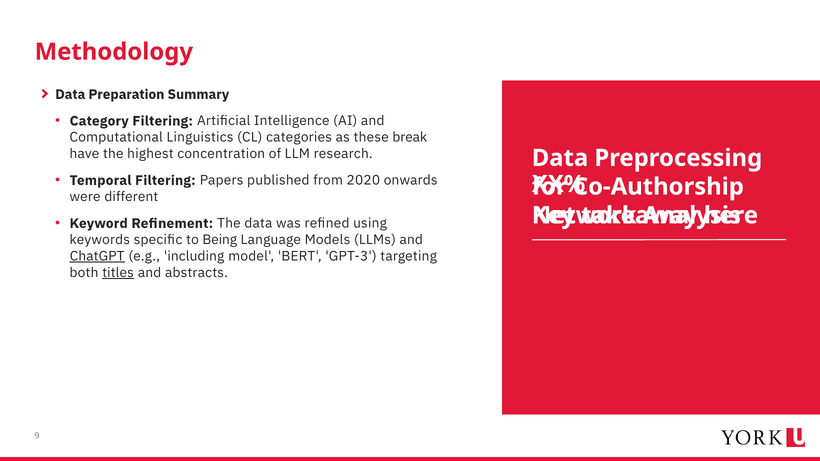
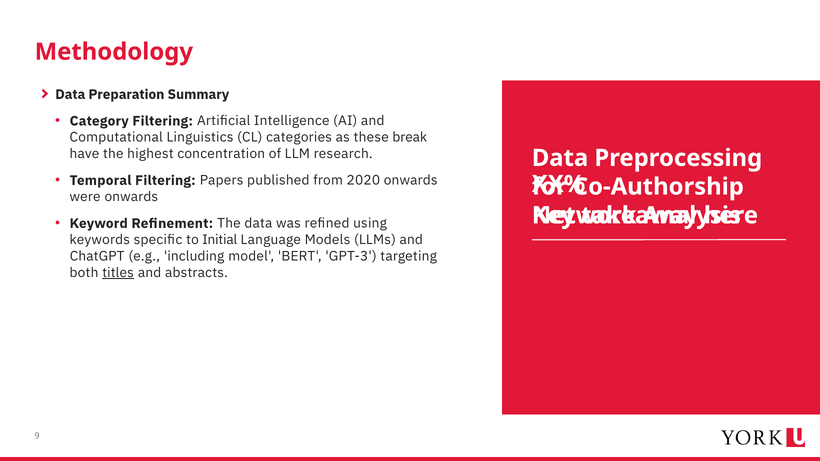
were different: different -> onwards (131, 197)
Being: Being -> Initial (220, 240)
ChatGPT underline: present -> none (97, 256)
